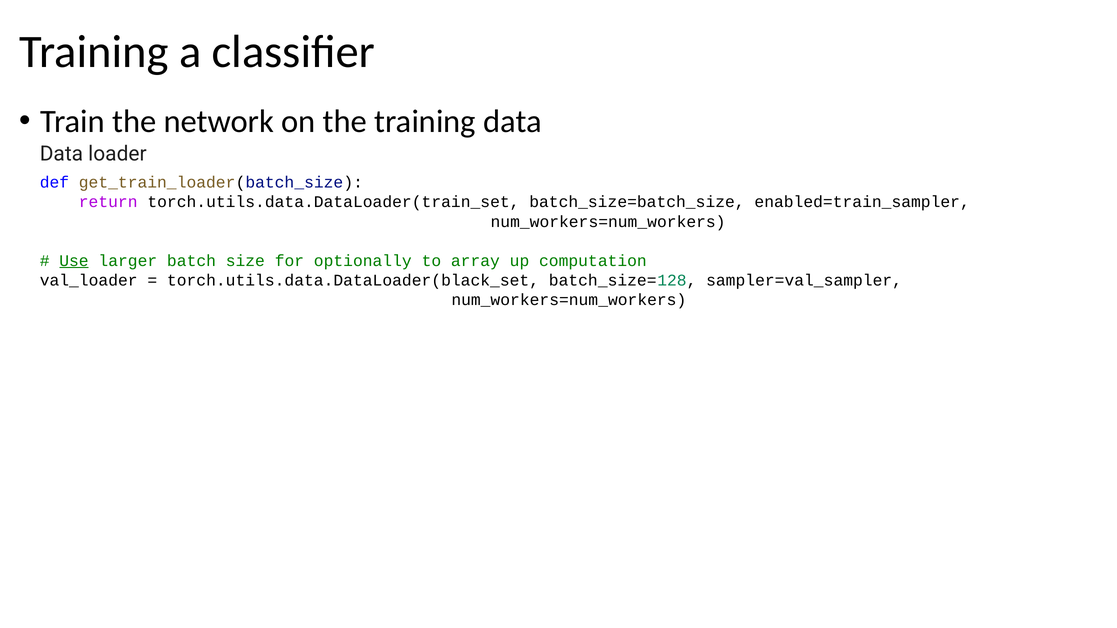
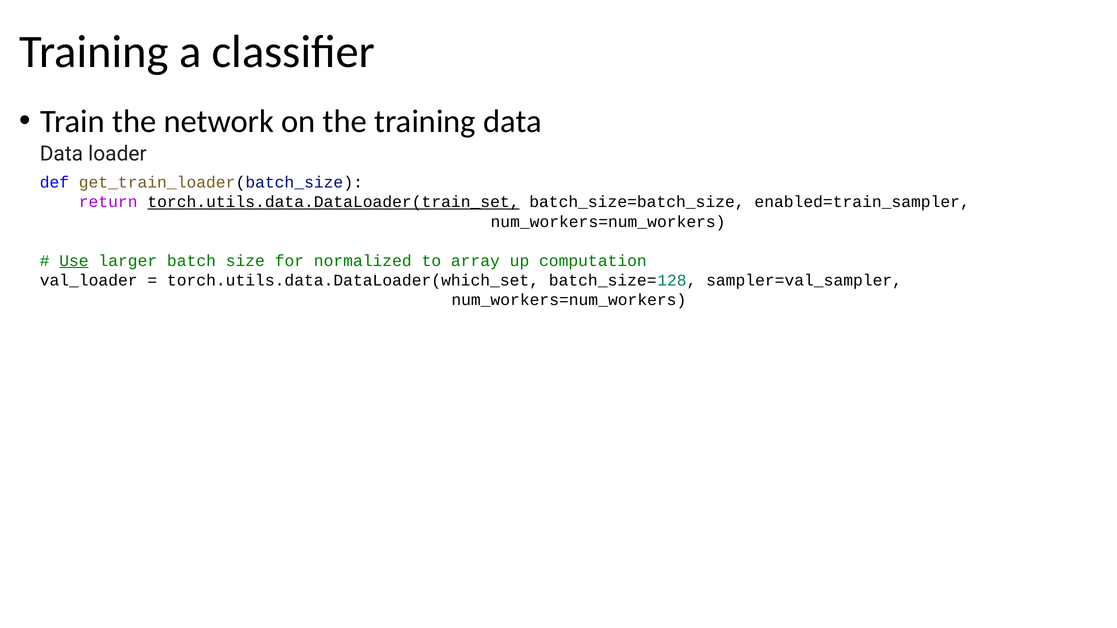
torch.utils.data.DataLoader(train_set underline: none -> present (333, 202)
optionally: optionally -> normalized (363, 261)
torch.utils.data.DataLoader(black_set: torch.utils.data.DataLoader(black_set -> torch.utils.data.DataLoader(which_set (353, 280)
